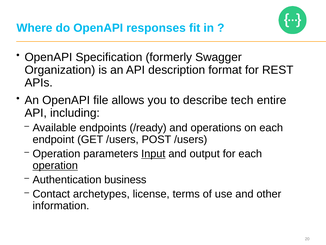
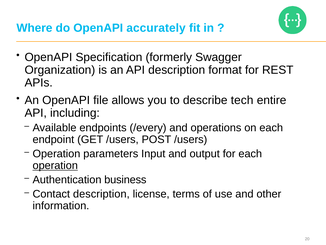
responses: responses -> accurately (156, 28)
/ready: /ready -> /every (148, 127)
Input underline: present -> none (153, 153)
Contact archetypes: archetypes -> description (101, 194)
